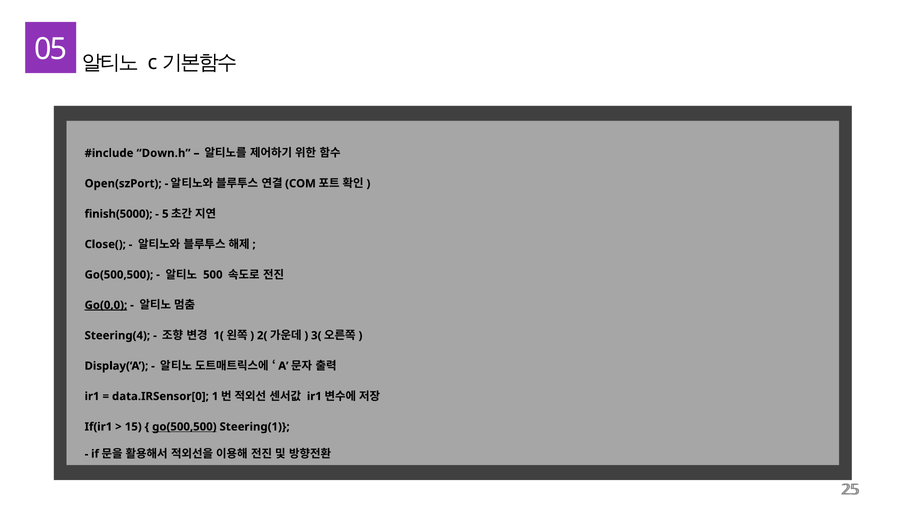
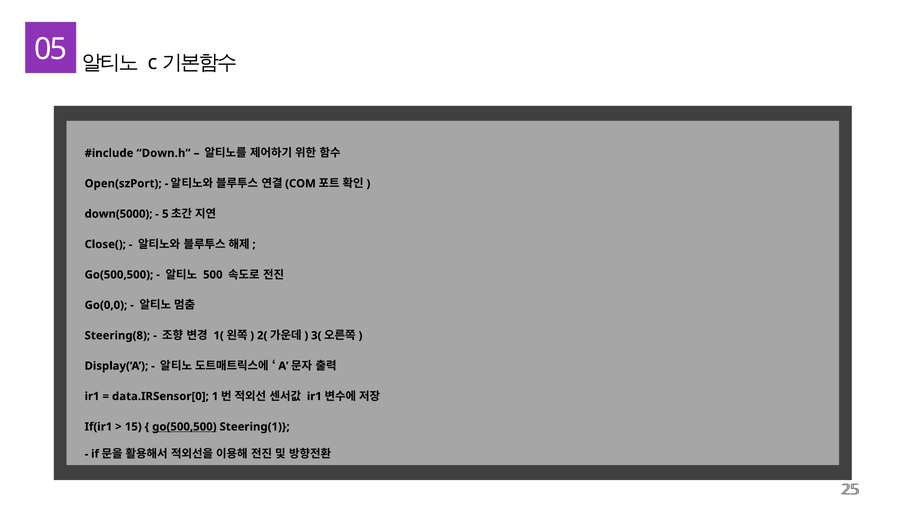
finish(5000: finish(5000 -> down(5000 (119, 214)
Go(0,0 underline: present -> none (106, 305)
Steering(4: Steering(4 -> Steering(8 (117, 335)
